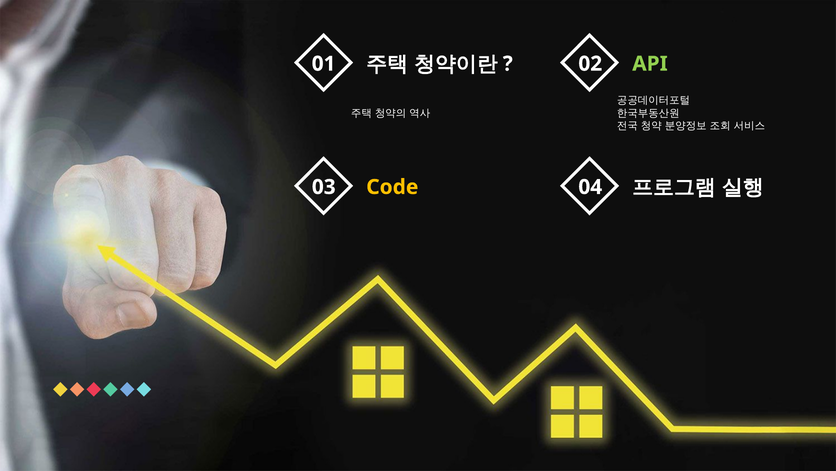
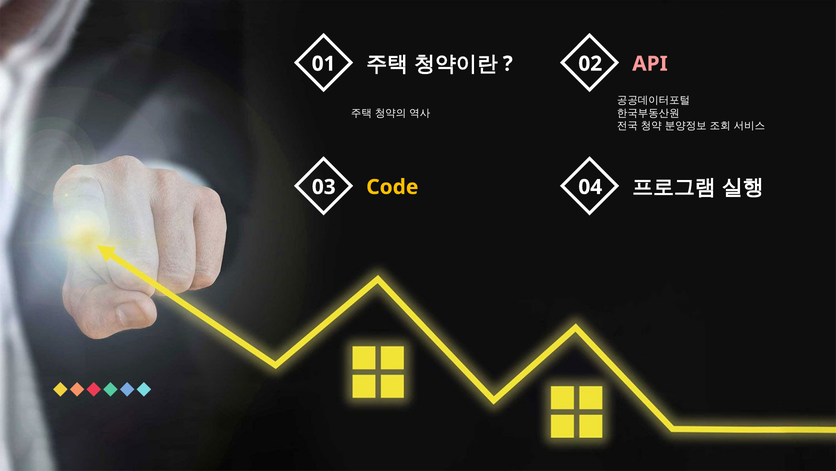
API colour: light green -> pink (650, 64)
